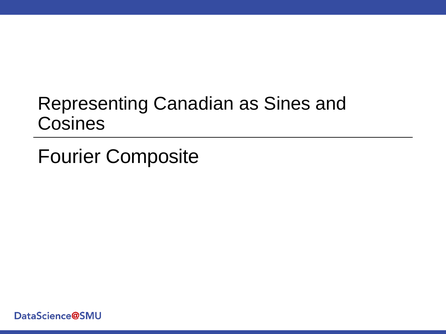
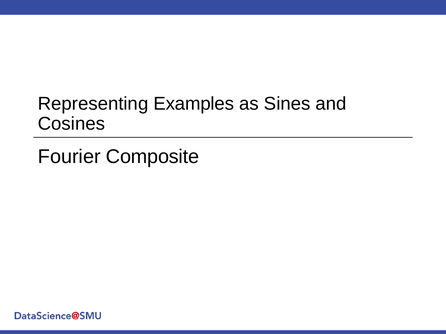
Canadian: Canadian -> Examples (194, 104)
